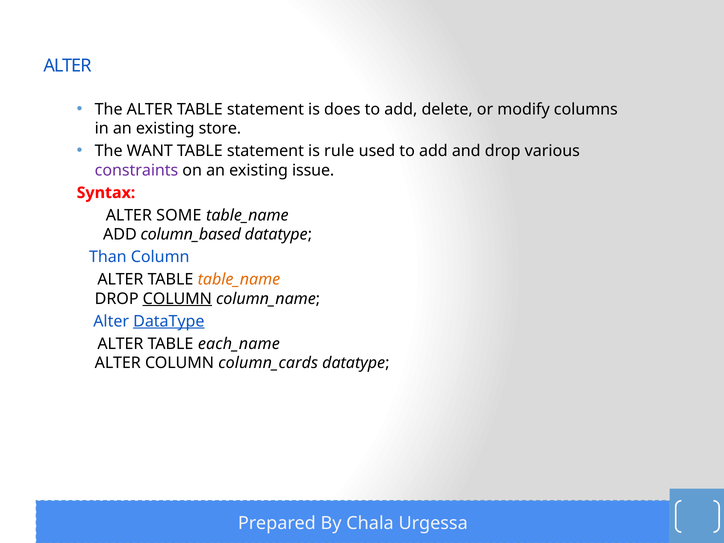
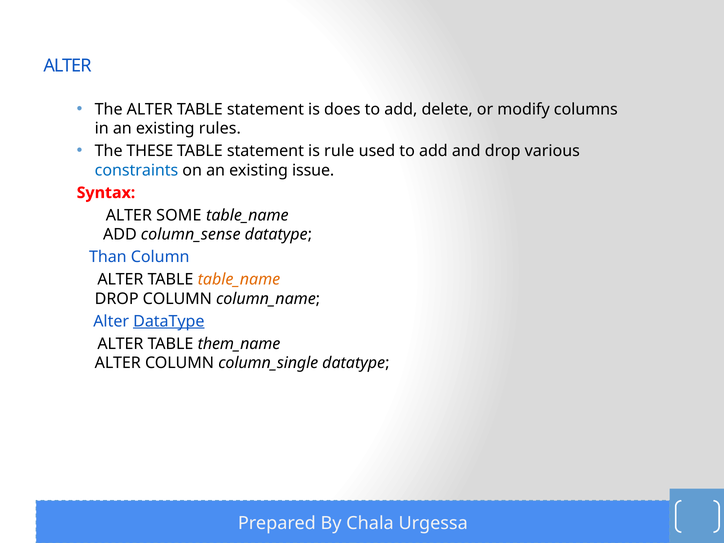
store: store -> rules (220, 129)
WANT: WANT -> THESE (150, 151)
constraints colour: purple -> blue (137, 170)
column_based: column_based -> column_sense (191, 235)
COLUMN underline: present -> none (177, 299)
each_name: each_name -> them_name (239, 344)
column_cards: column_cards -> column_single (268, 363)
